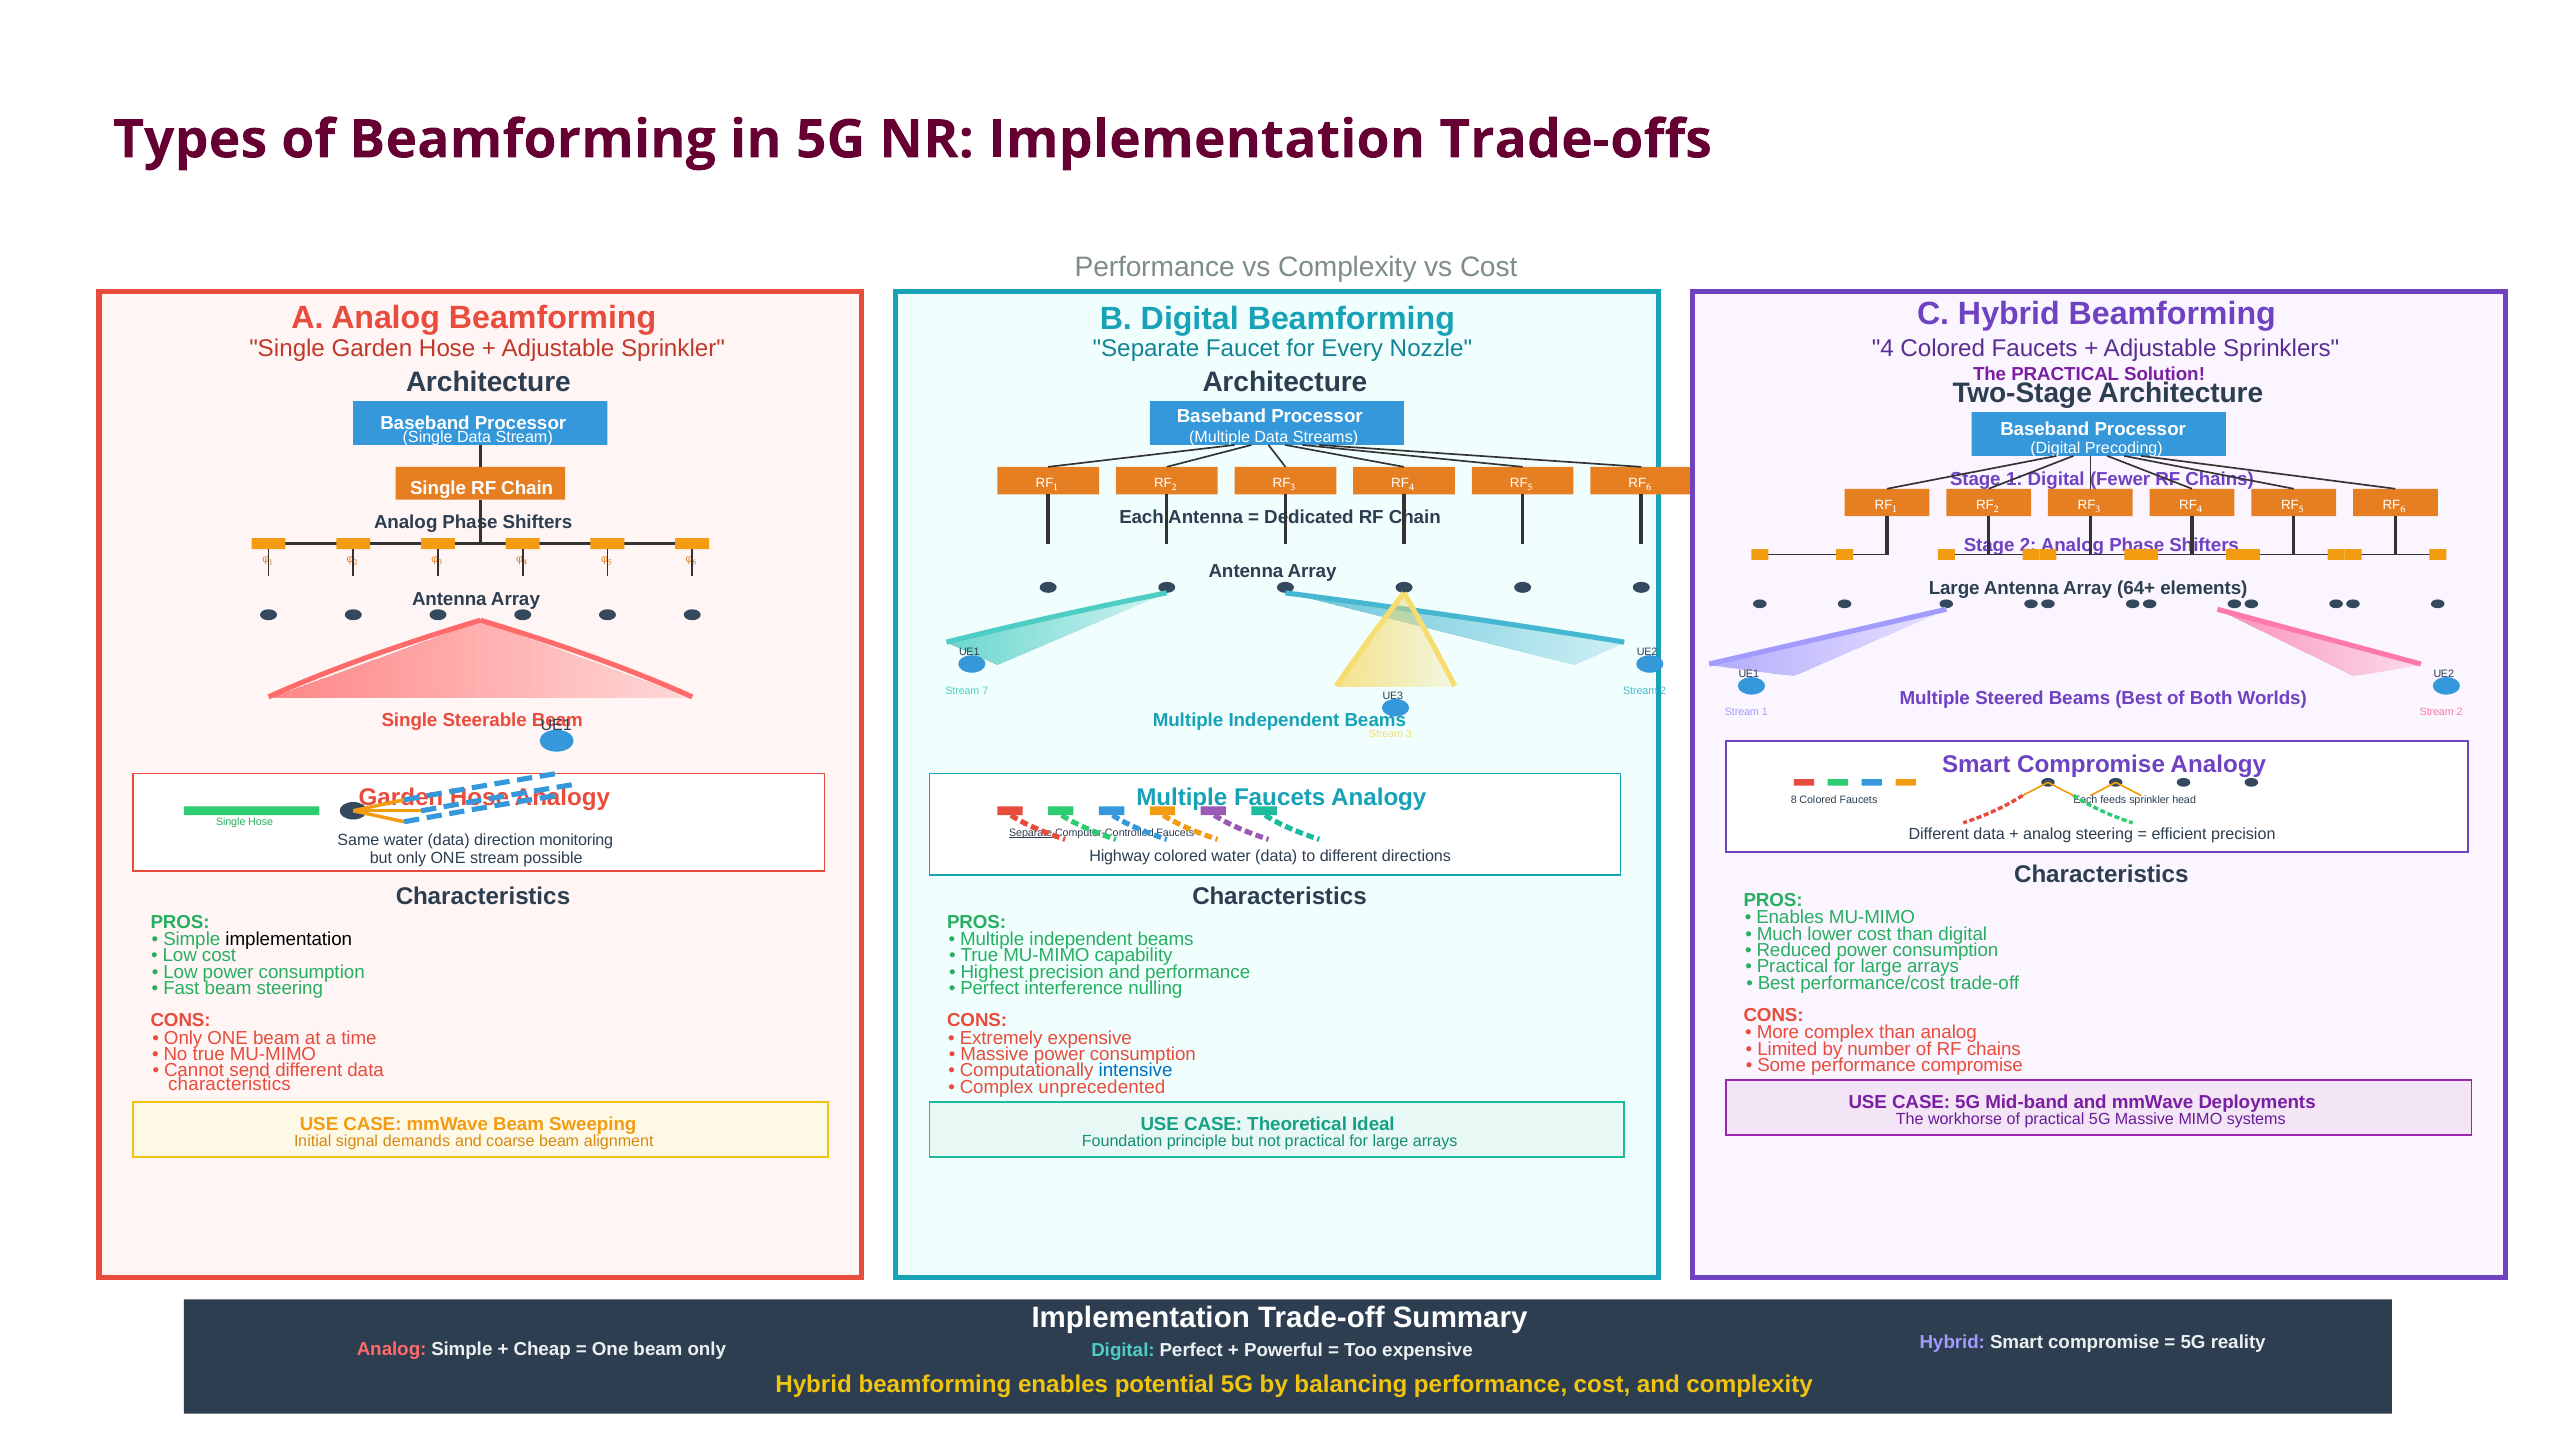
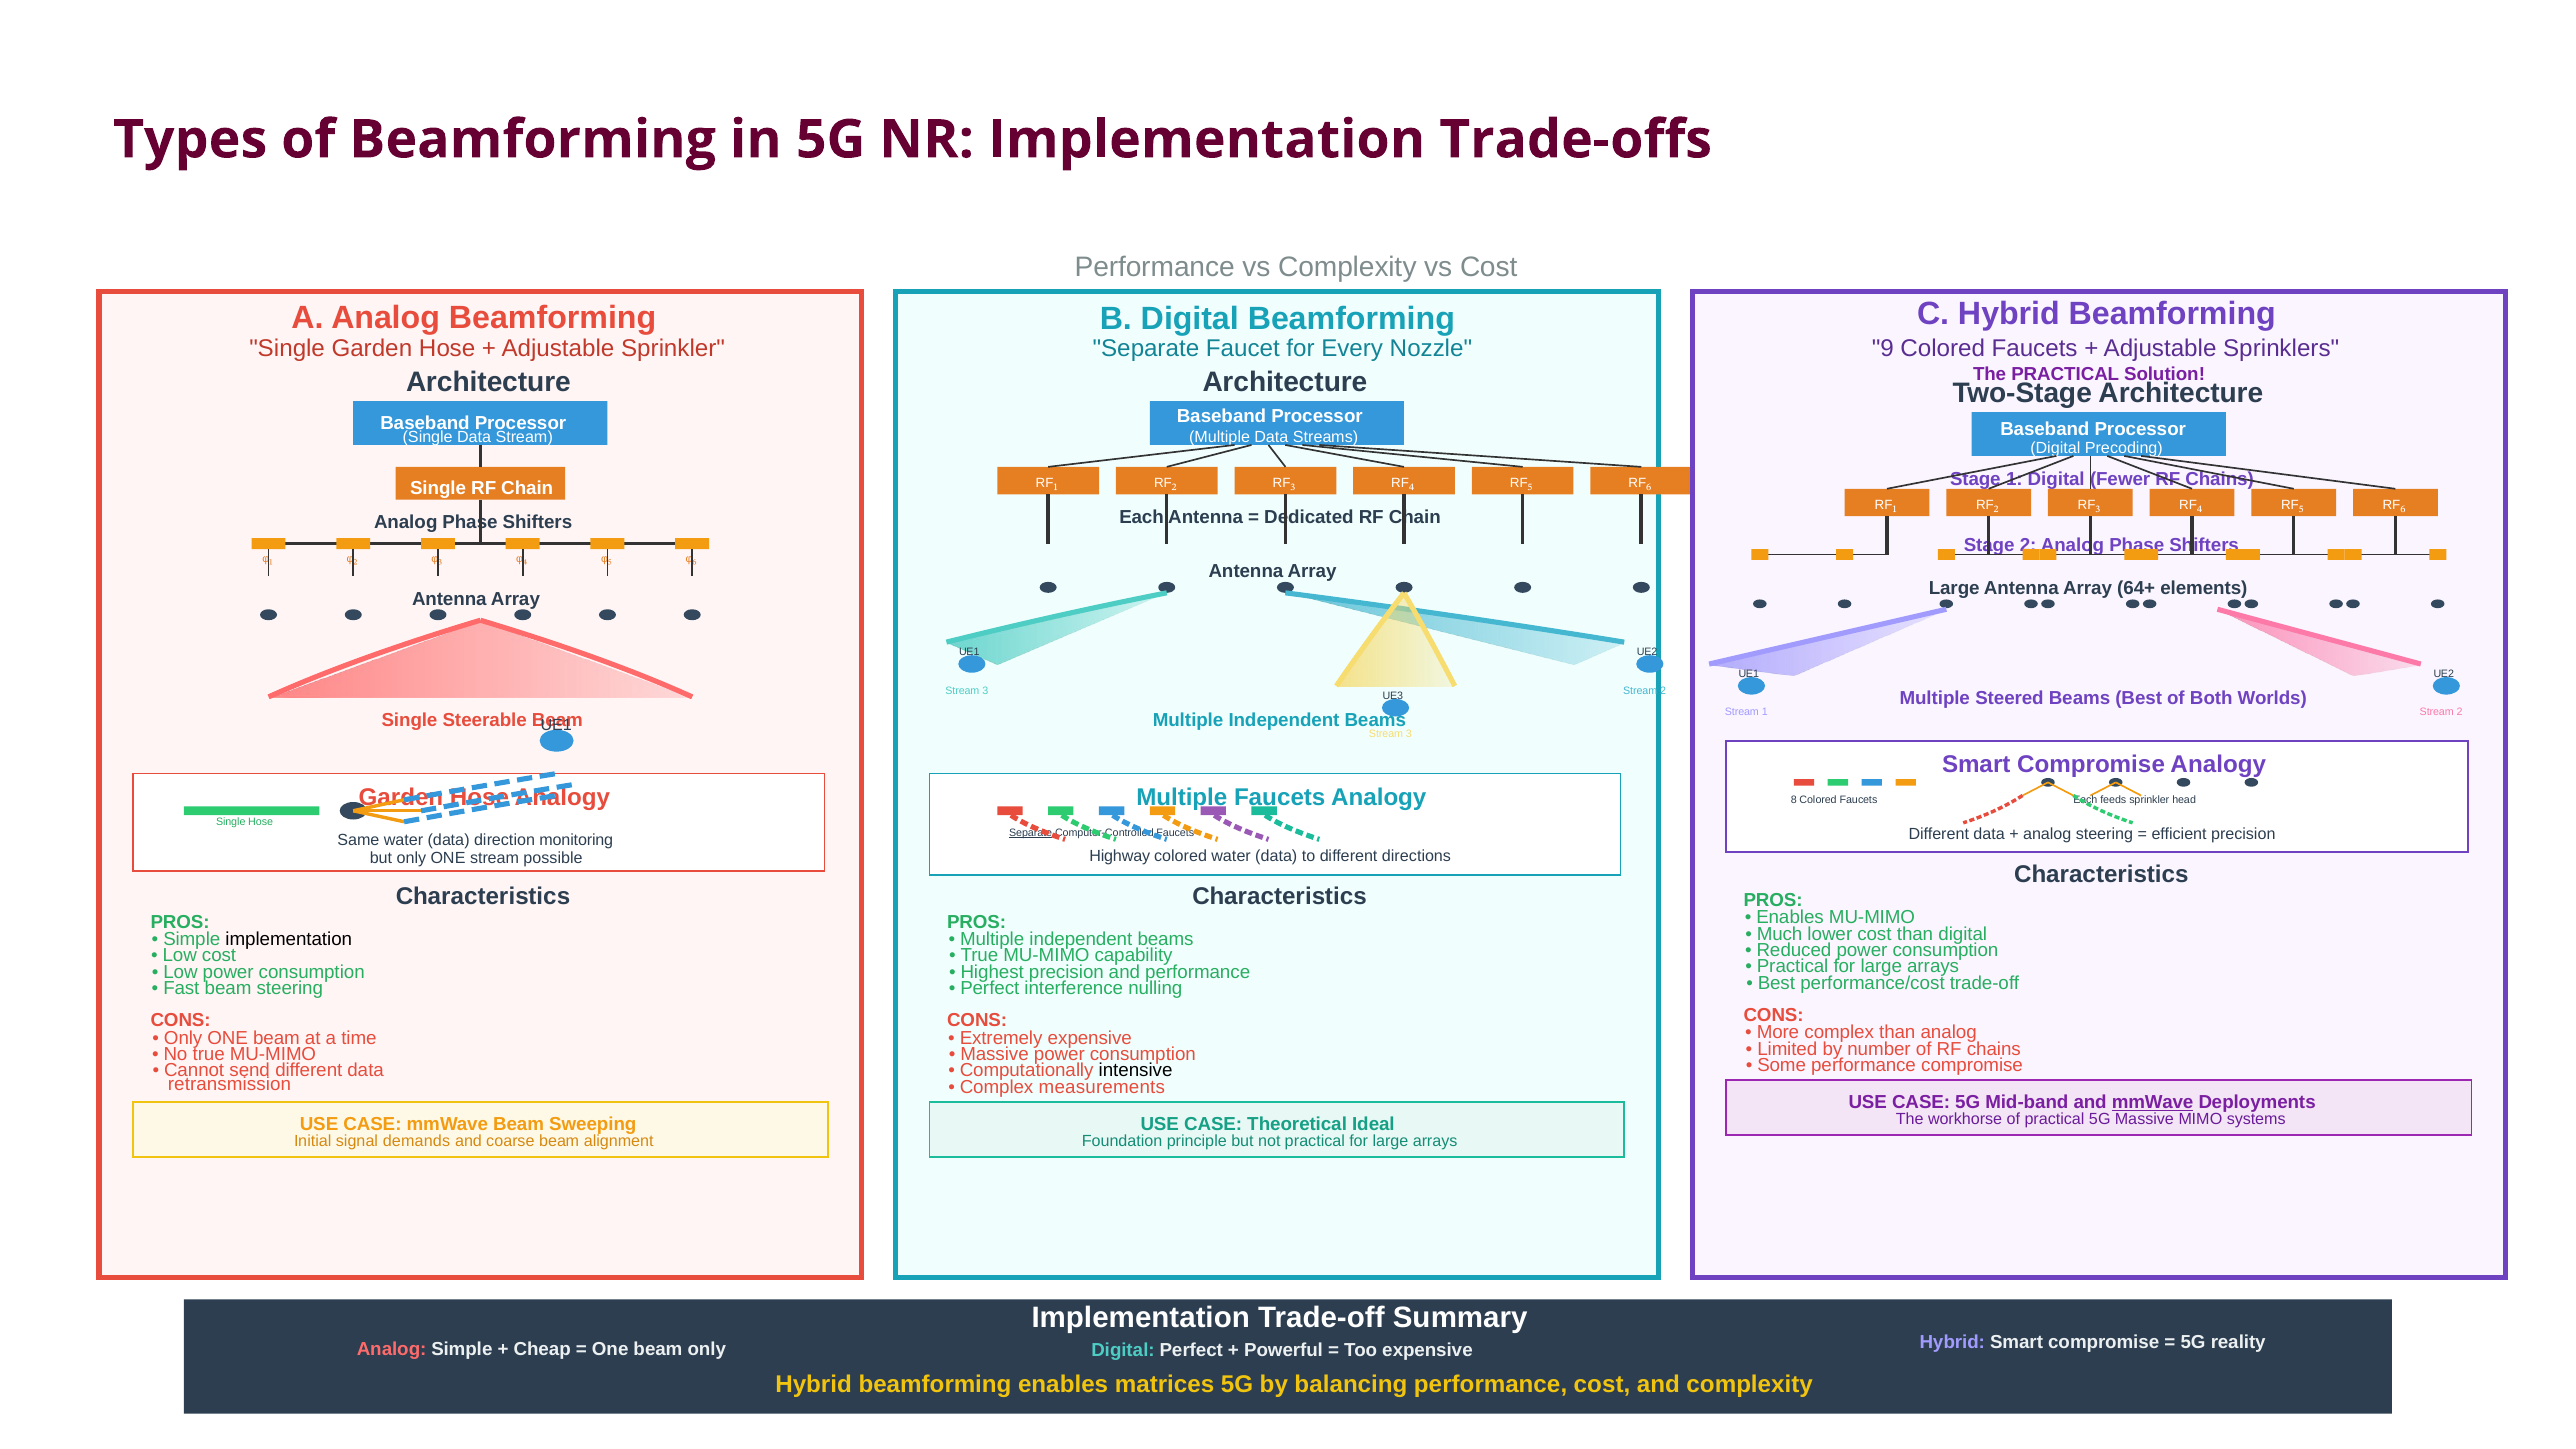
4: 4 -> 9 (1883, 349)
7: 7 -> 3 (985, 691)
intensive colour: blue -> black (1136, 1071)
characteristics: characteristics -> retransmission (230, 1084)
unprecedented: unprecedented -> measurements (1102, 1087)
mmWave underline: none -> present (2153, 1103)
potential: potential -> matrices (1165, 1385)
